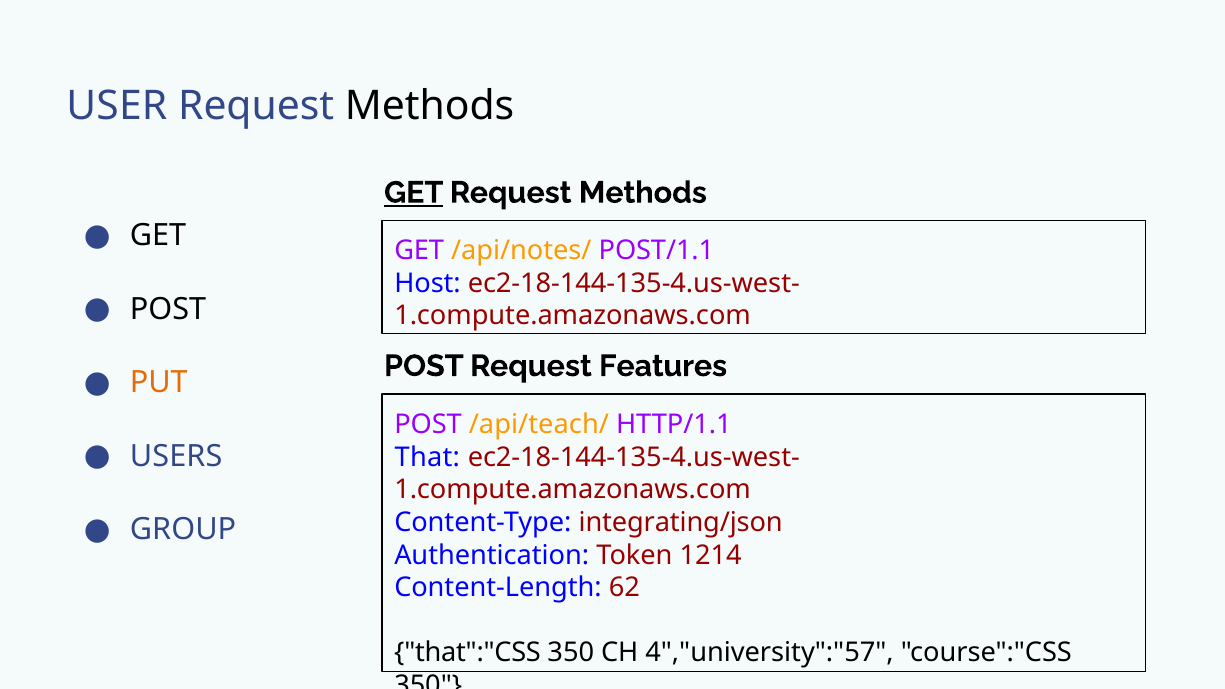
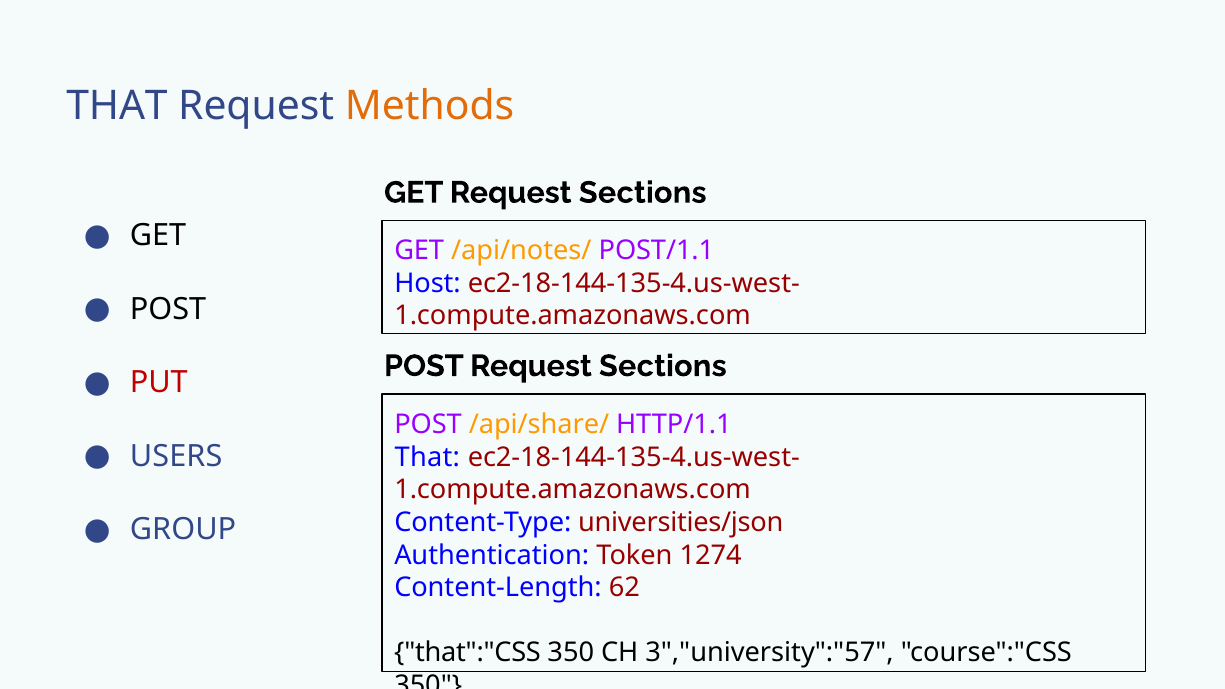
USER: USER -> THAT (117, 106)
Methods colour: black -> orange (430, 106)
GET underline: present -> none (414, 193)
Methods: Methods -> Sections (643, 193)
POST Request Features: Features -> Sections (663, 366)
PUT colour: orange -> red (159, 383)
/api/teach/: /api/teach/ -> /api/share/ (539, 425)
integrating/json: integrating/json -> universities/json (681, 523)
1214: 1214 -> 1274 (711, 555)
4","university":"57: 4","university":"57 -> 3","university":"57 (770, 653)
